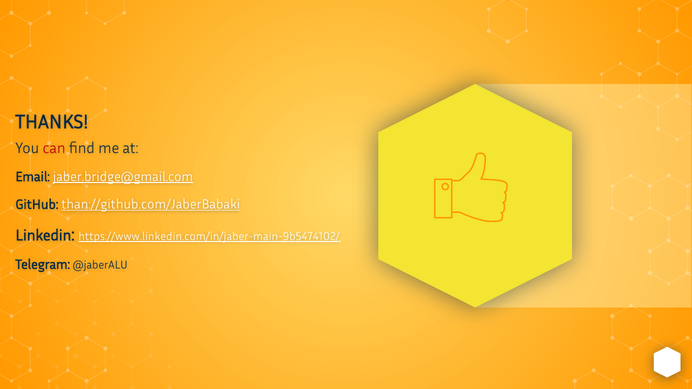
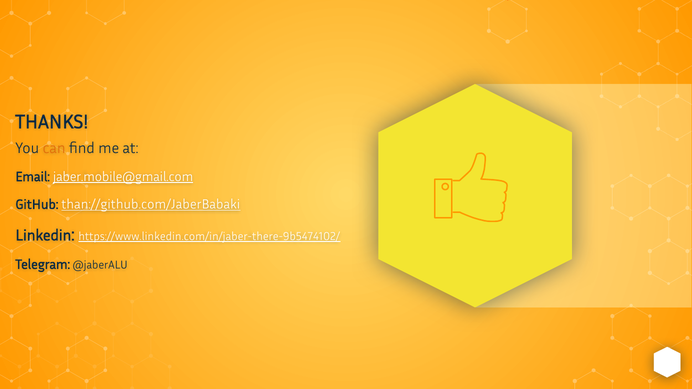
can colour: red -> orange (54, 148)
jaber.bridge@gmail.com: jaber.bridge@gmail.com -> jaber.mobile@gmail.com (123, 177)
https://www.linkedin.com/in/jaber-main-9b5474102/: https://www.linkedin.com/in/jaber-main-9b5474102/ -> https://www.linkedin.com/in/jaber-there-9b5474102/ (209, 237)
